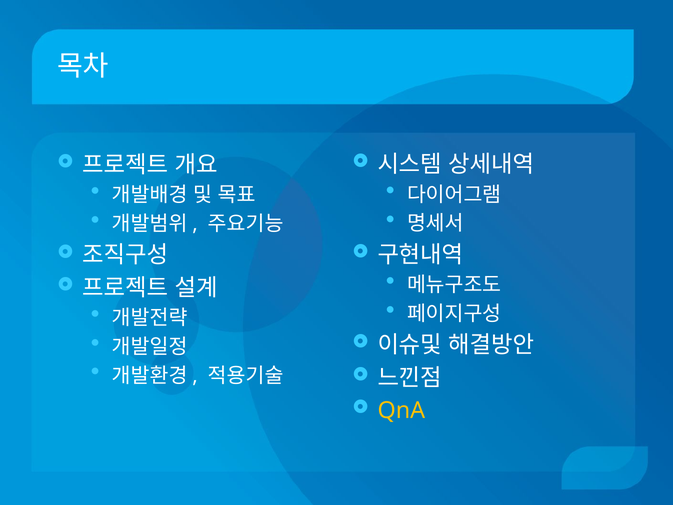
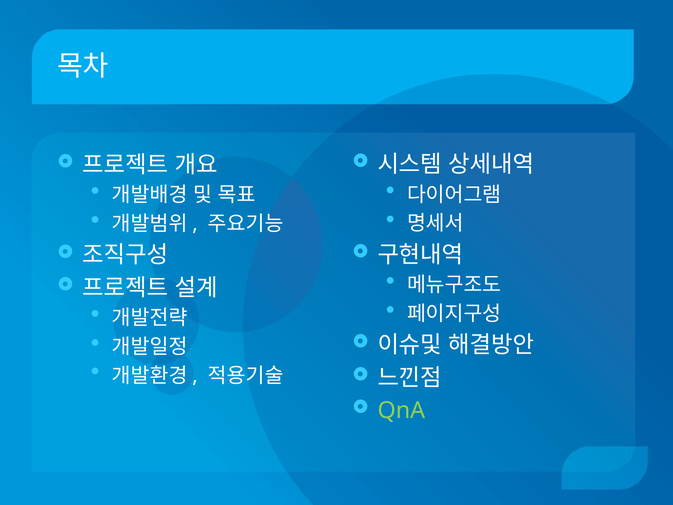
QnA colour: yellow -> light green (401, 410)
